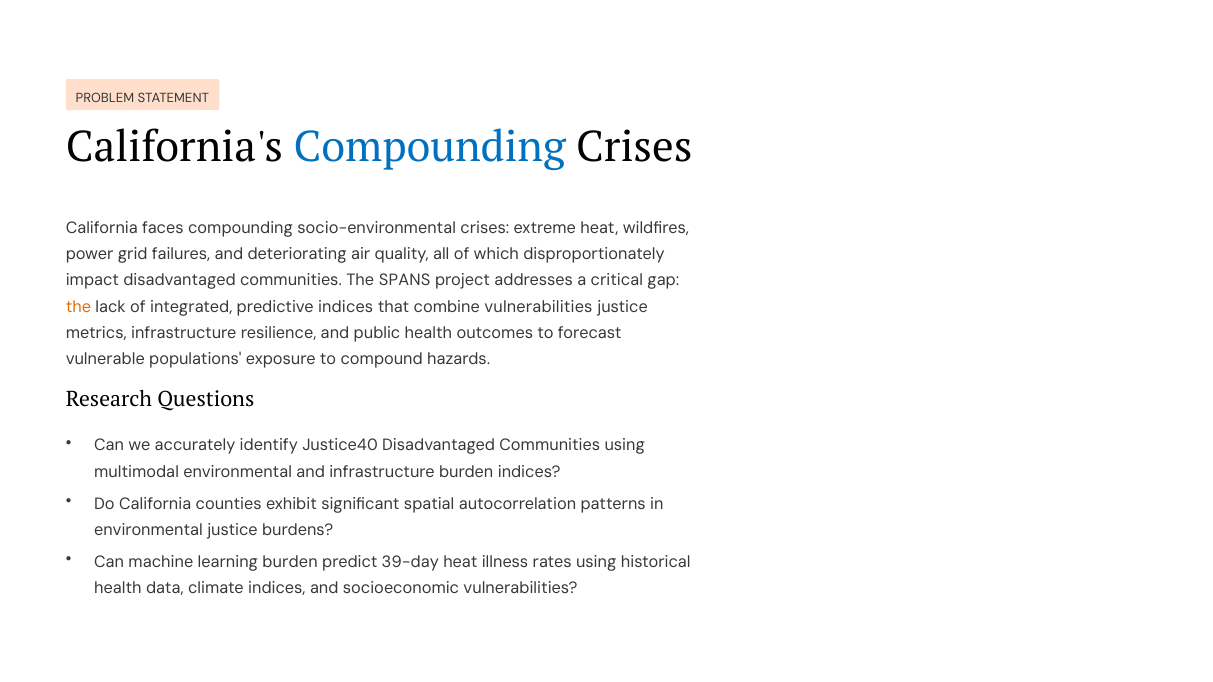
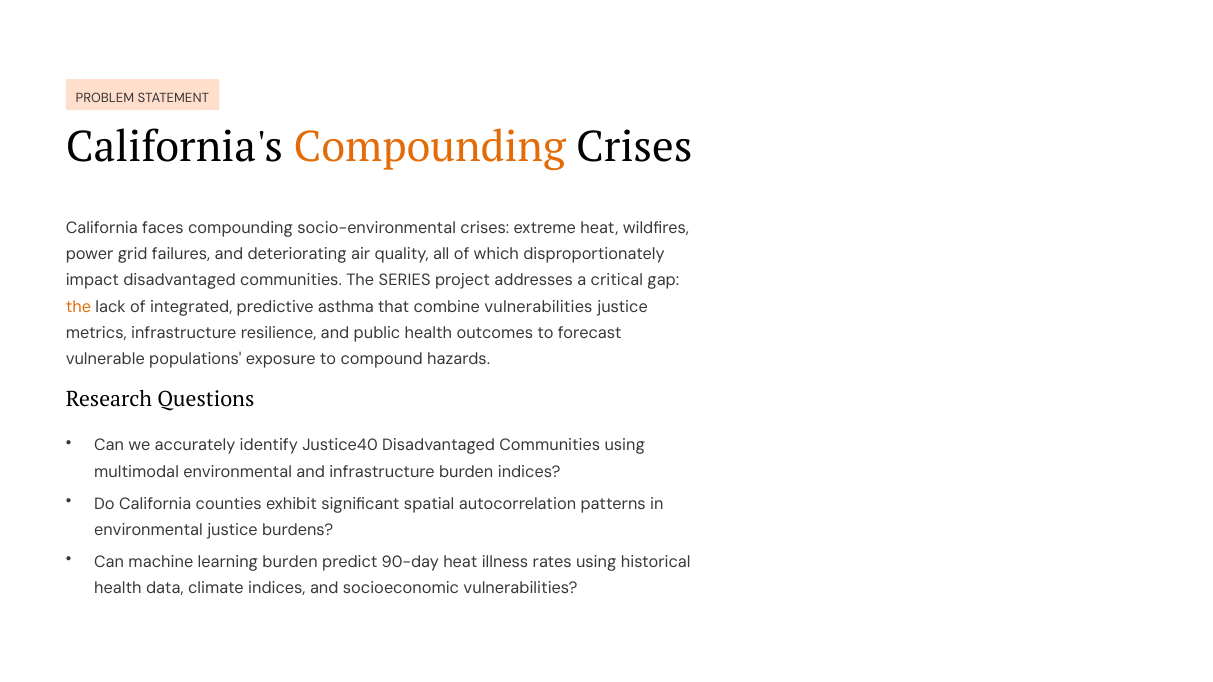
Compounding colour: blue -> orange (430, 147)
SPANS: SPANS -> SERIES (405, 280)
predictive indices: indices -> asthma (346, 307)
39-day: 39-day -> 90-day (410, 562)
